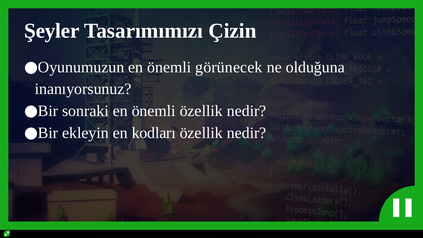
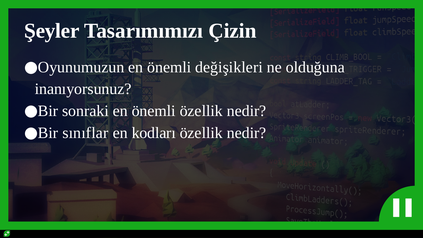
görünecek: görünecek -> değişikleri (229, 67)
ekleyin: ekleyin -> sınıflar (85, 133)
